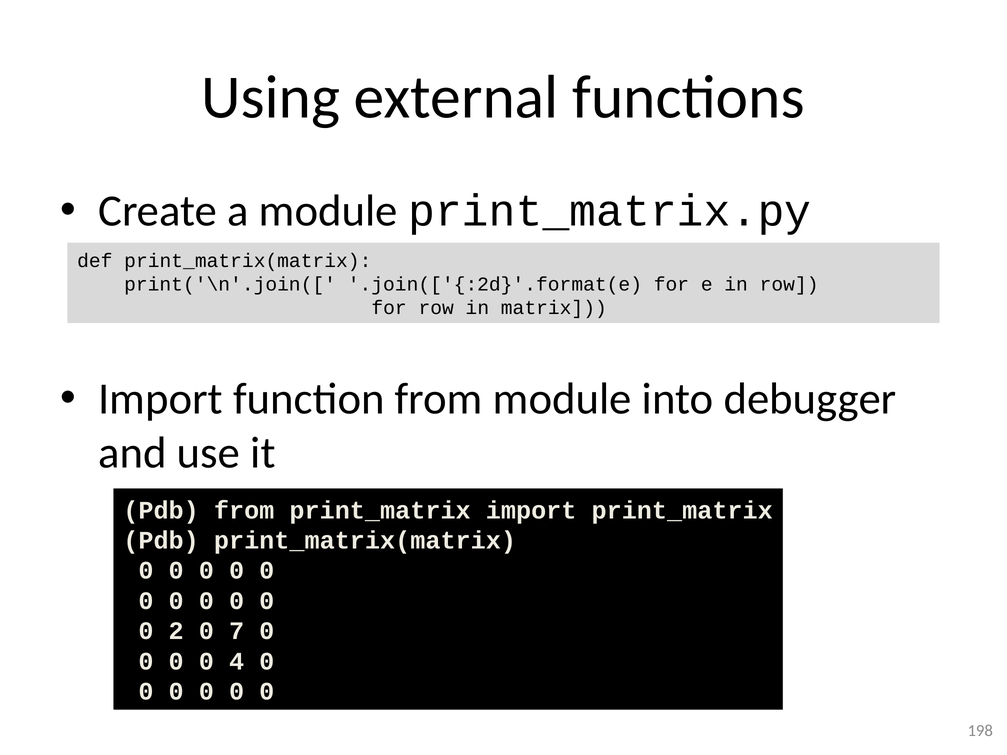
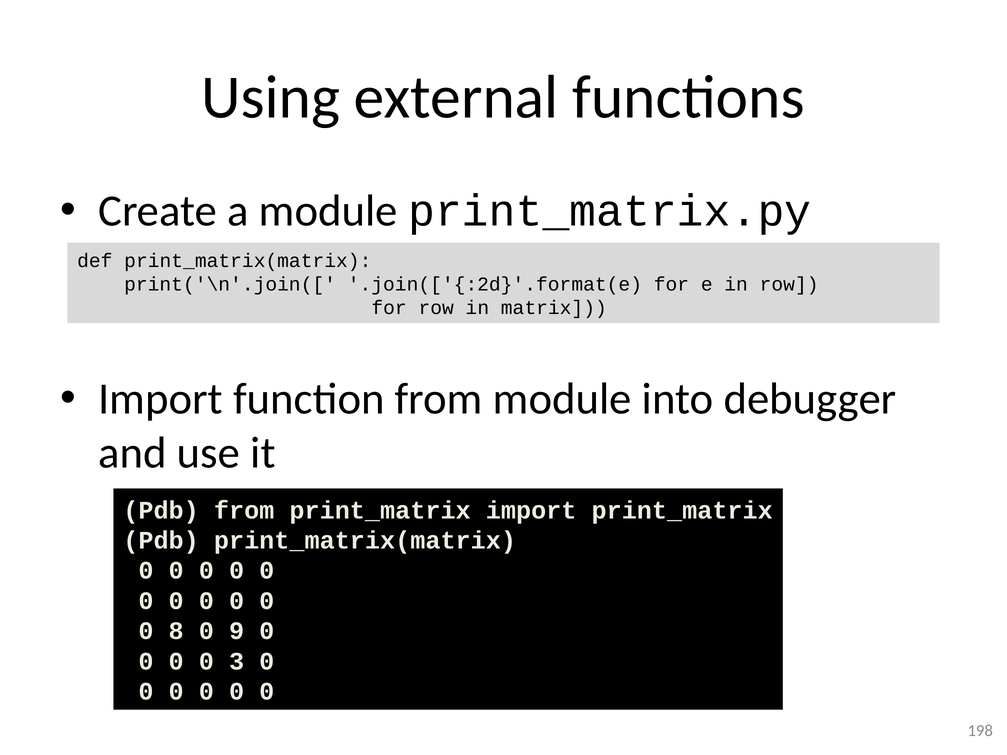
2: 2 -> 8 (176, 631)
7: 7 -> 9 (237, 631)
4: 4 -> 3 (237, 661)
